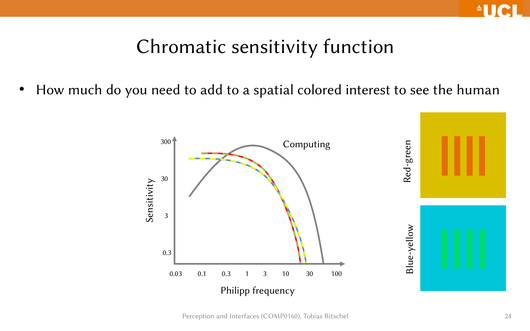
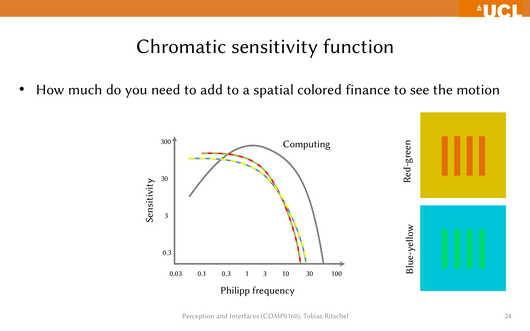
interest: interest -> finance (368, 90)
human: human -> motion (478, 90)
